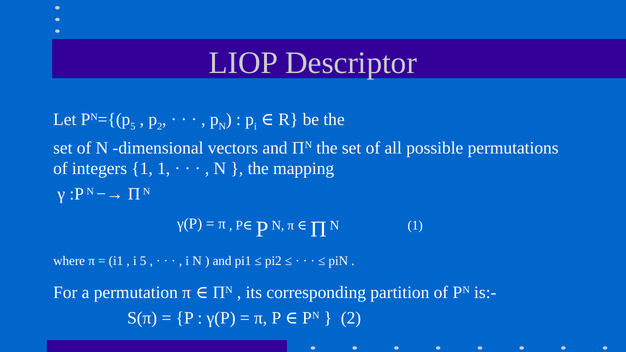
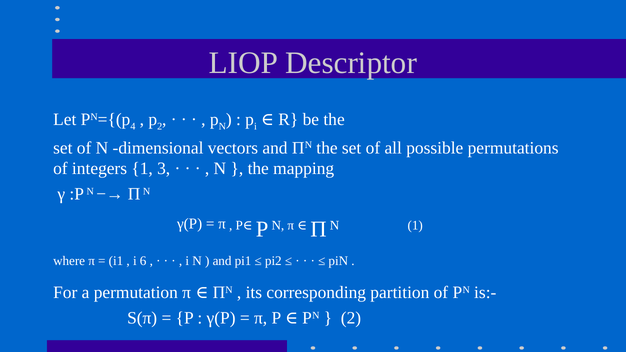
5: 5 -> 4 (133, 126)
1 1: 1 -> 3 (164, 169)
i 5: 5 -> 6 (143, 261)
